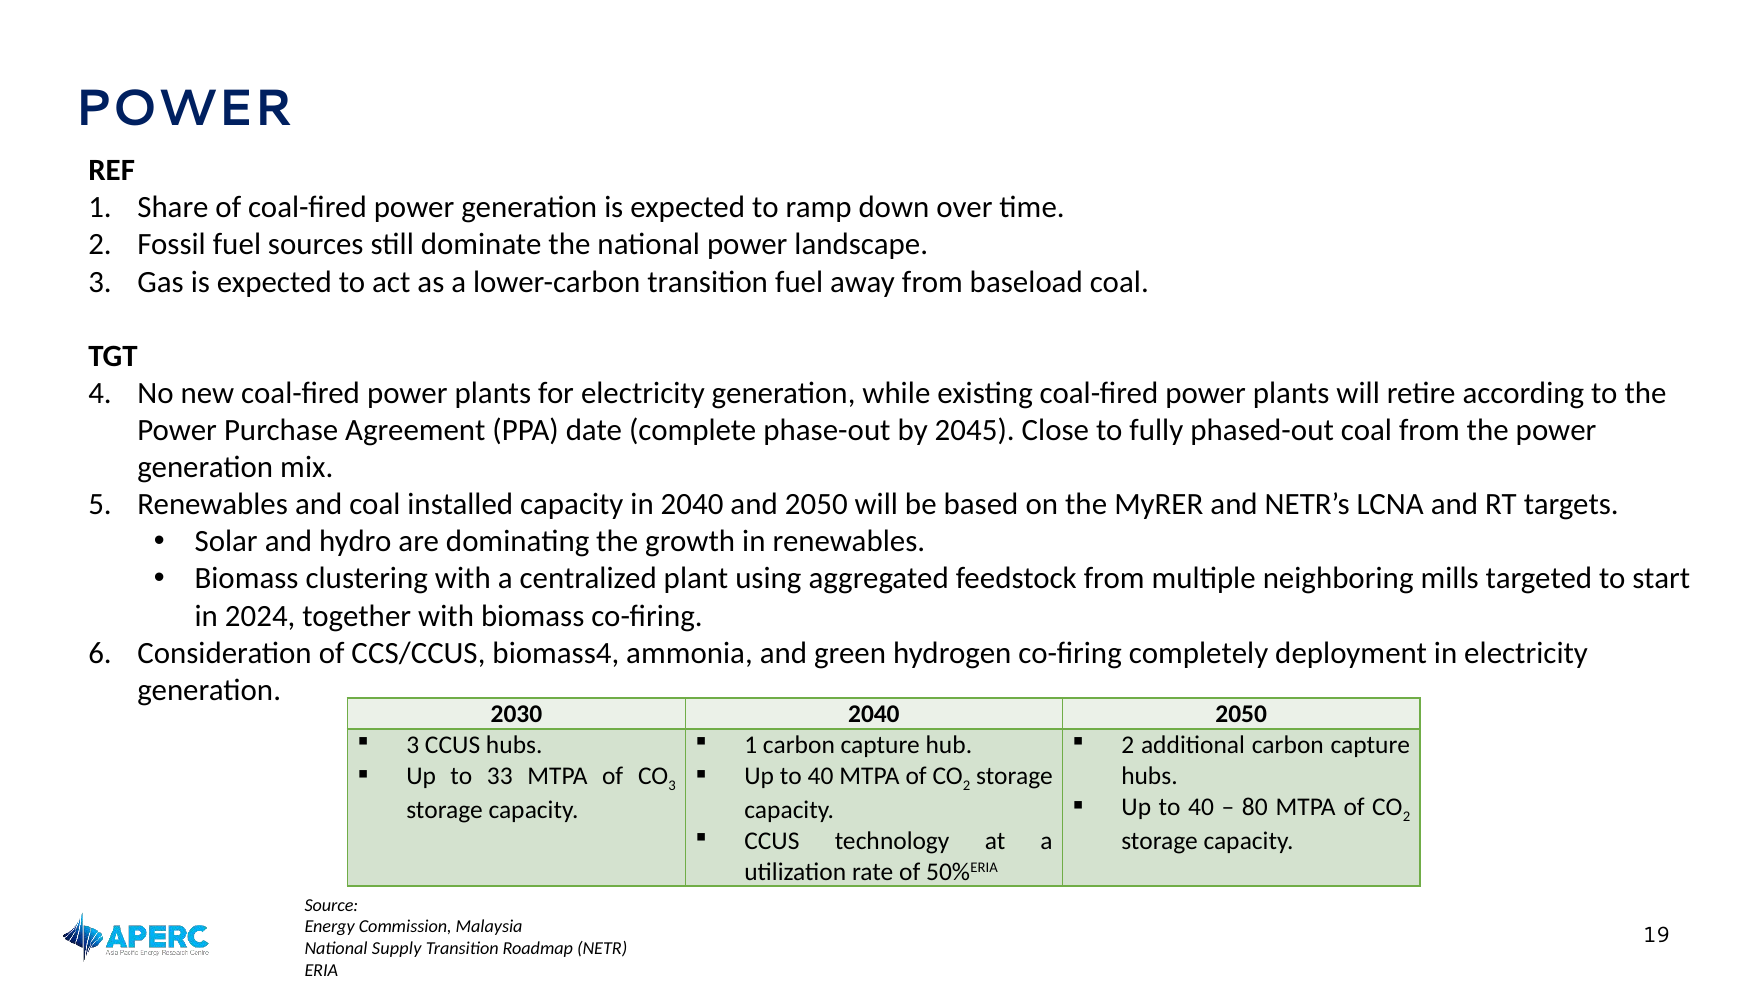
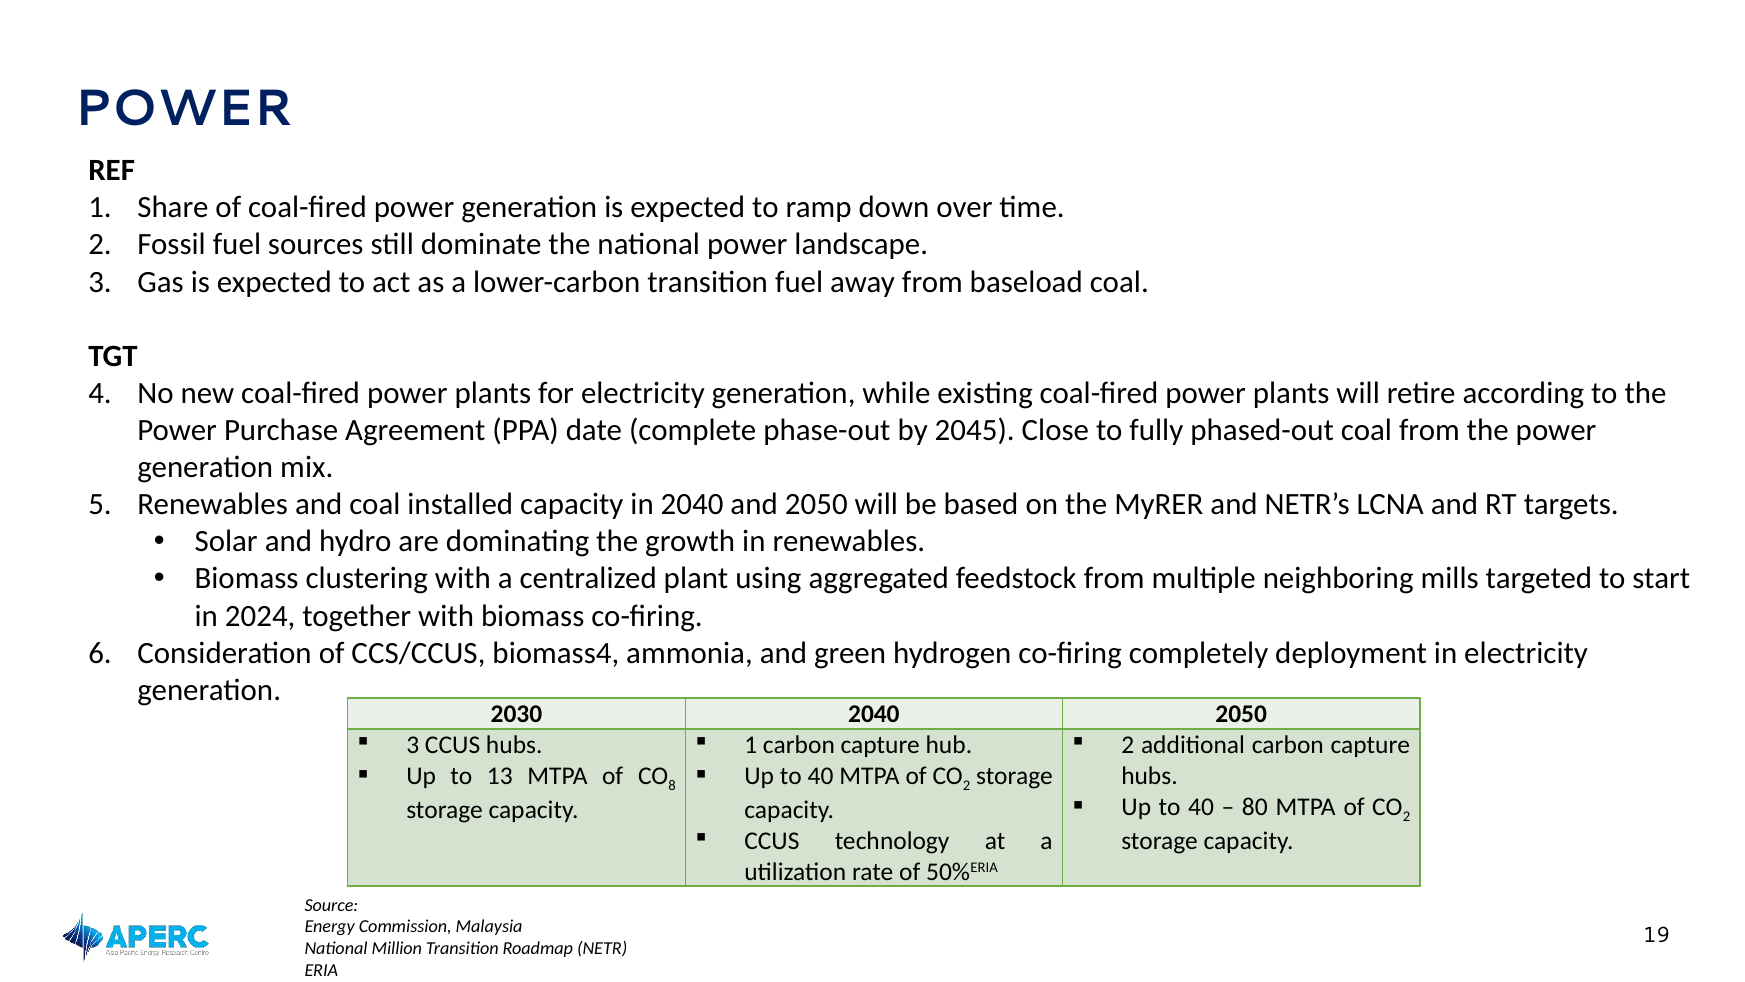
33: 33 -> 13 (500, 775)
3: 3 -> 8 (672, 785)
Supply: Supply -> Million (397, 948)
